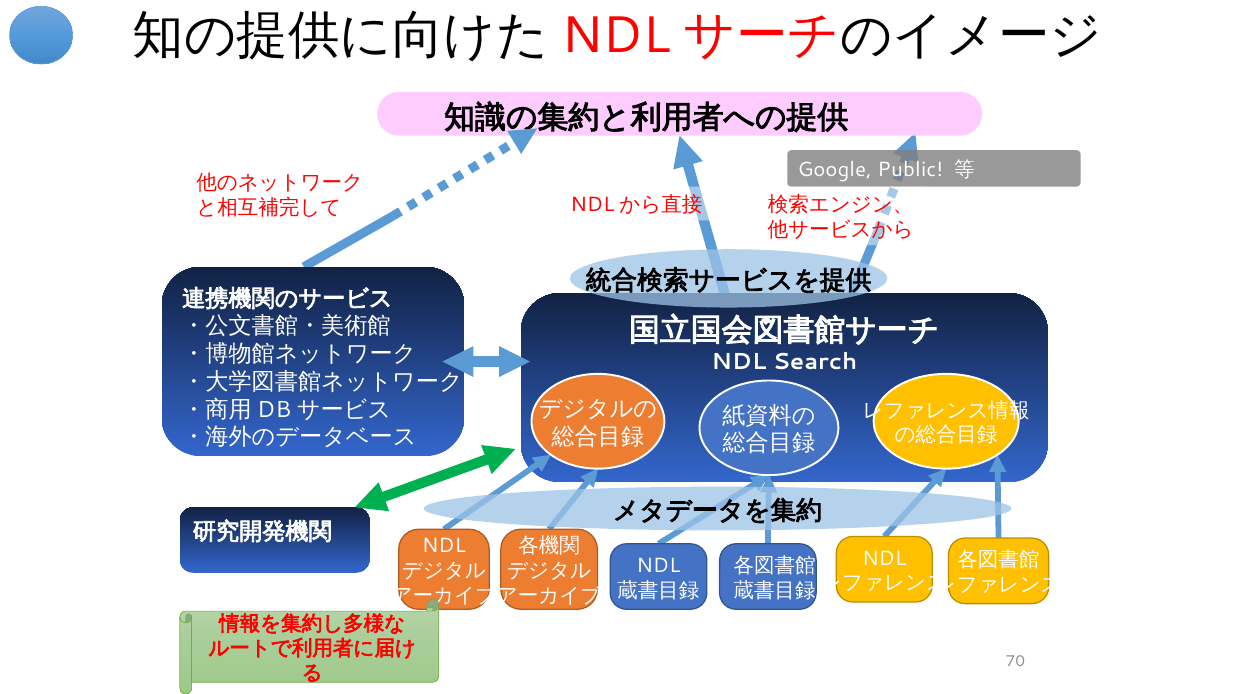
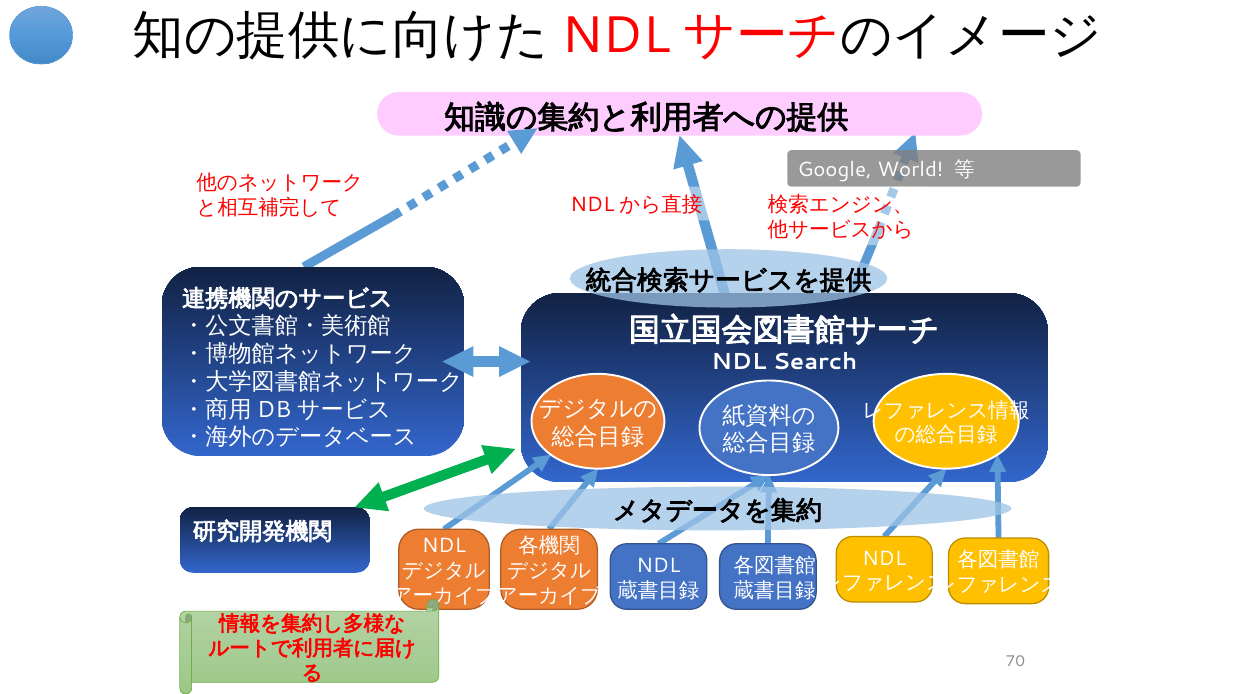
Public: Public -> World (910, 170)
